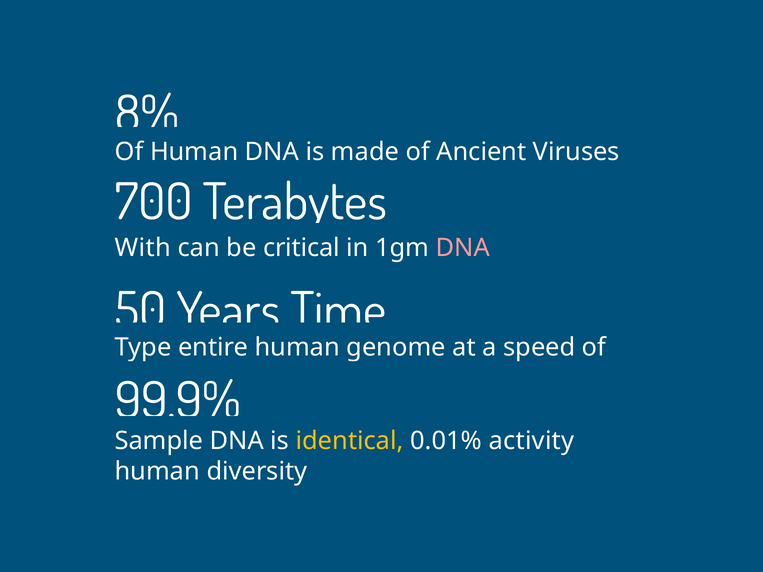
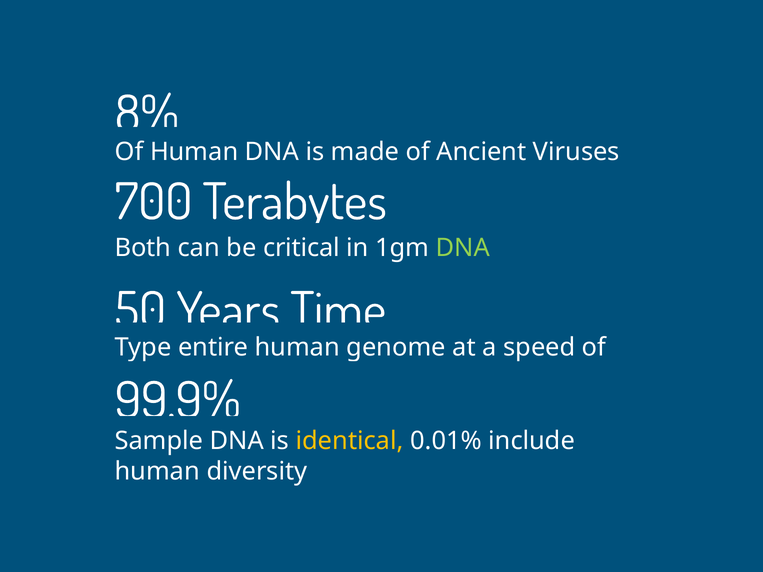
With: With -> Both (143, 248)
DNA colour: pink -> light green (463, 248)
activity: activity -> include (532, 441)
